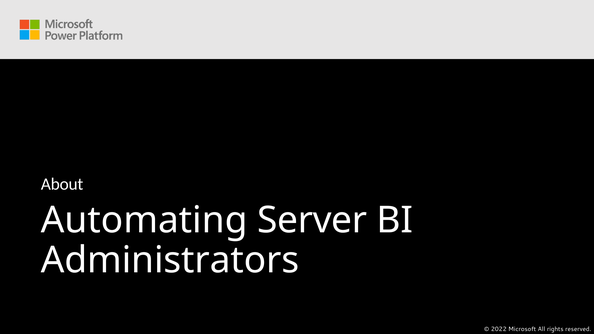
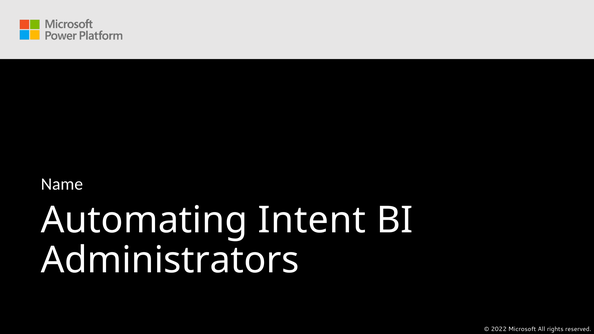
About: About -> Name (62, 184)
Server: Server -> Intent (312, 220)
